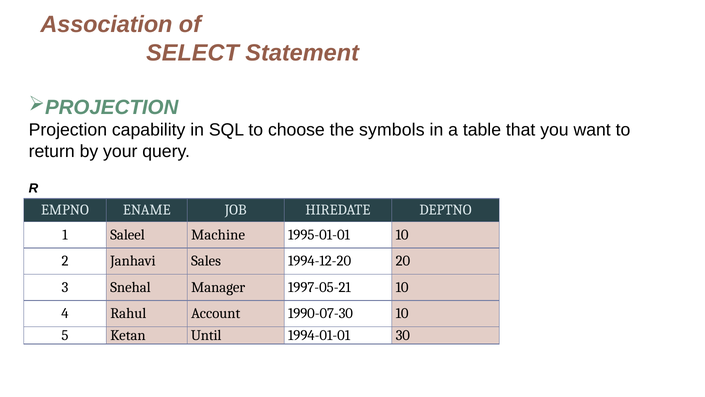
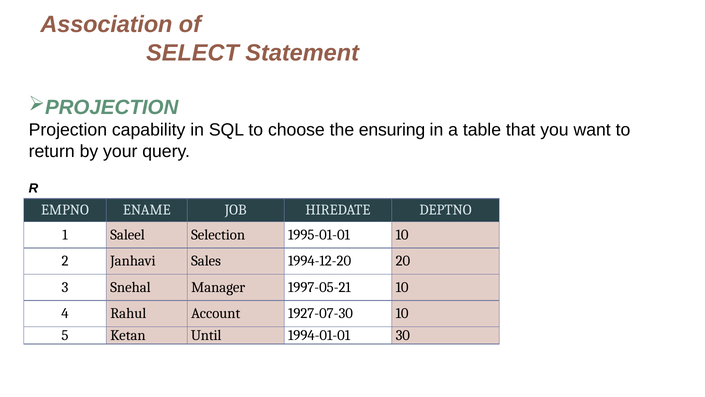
symbols: symbols -> ensuring (392, 130)
Machine: Machine -> Selection (218, 235)
1990-07-30: 1990-07-30 -> 1927-07-30 (320, 313)
